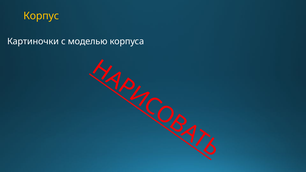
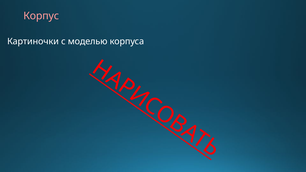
Корпус colour: yellow -> pink (41, 16)
